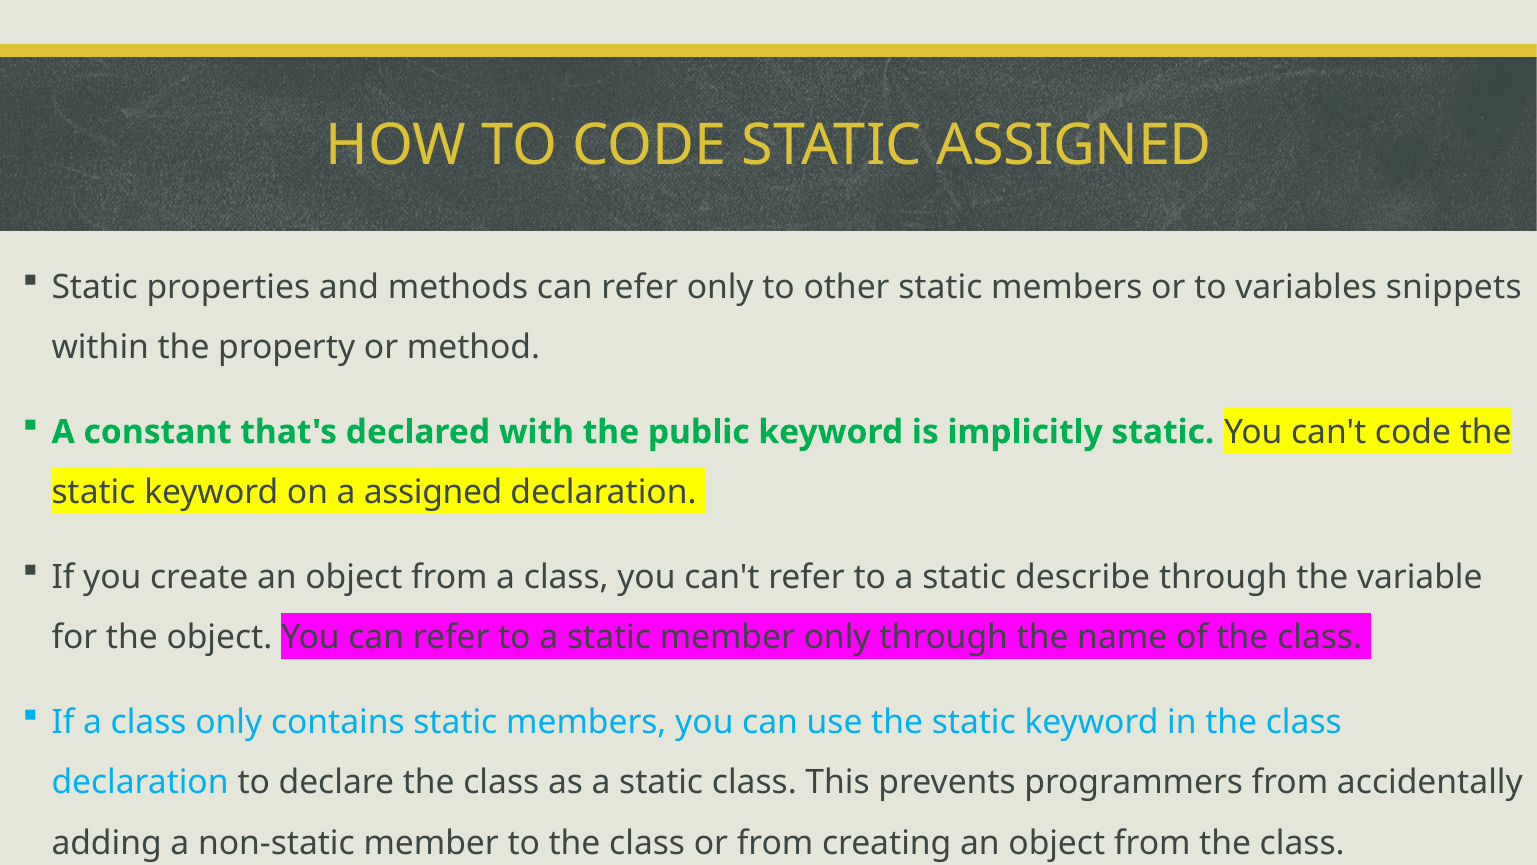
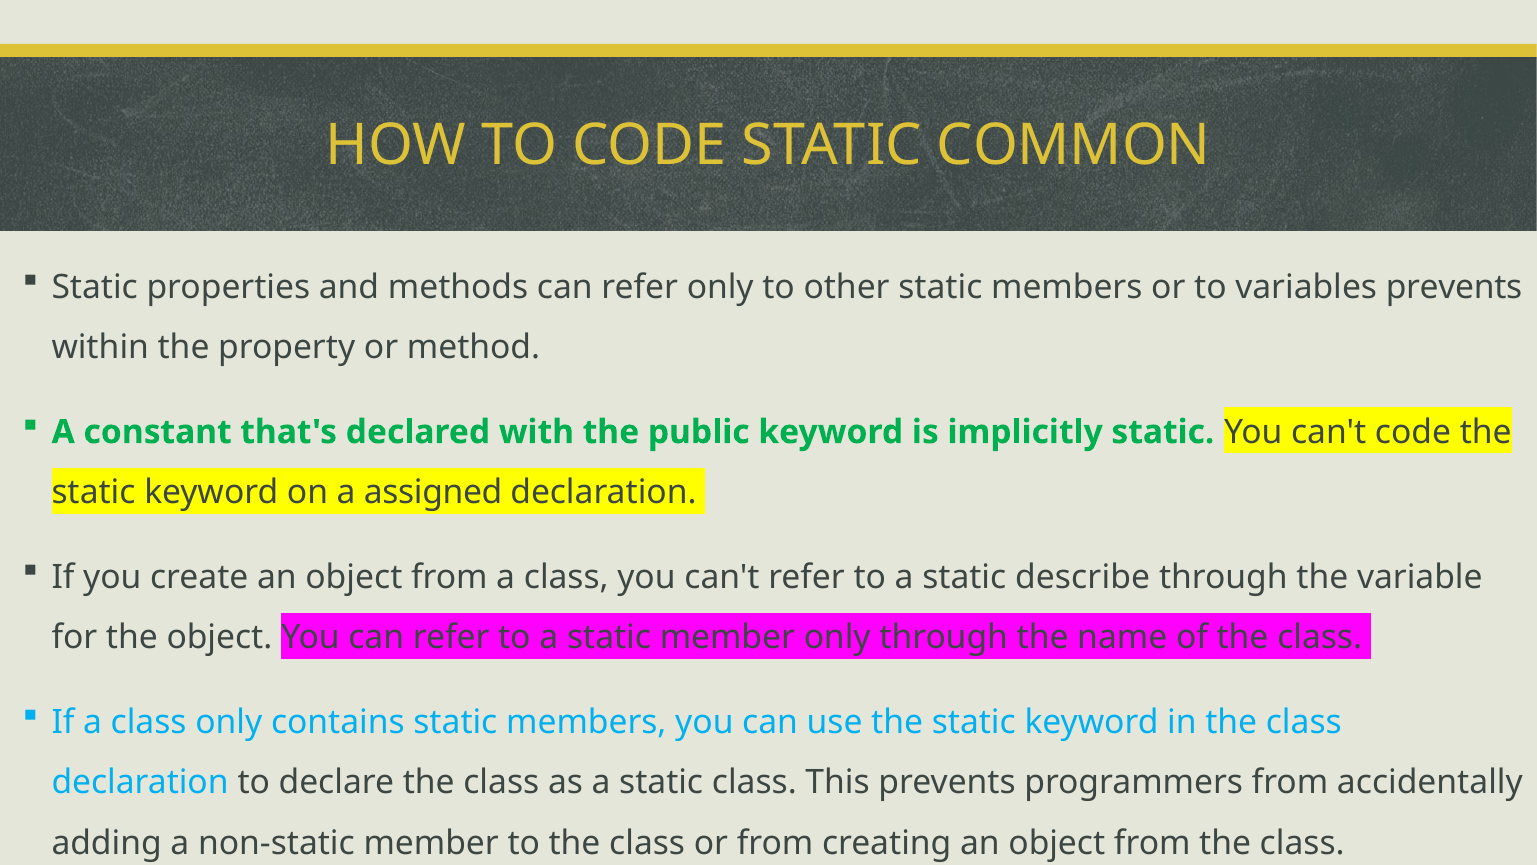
STATIC ASSIGNED: ASSIGNED -> COMMON (1074, 145)
variables snippets: snippets -> prevents (1454, 287)
